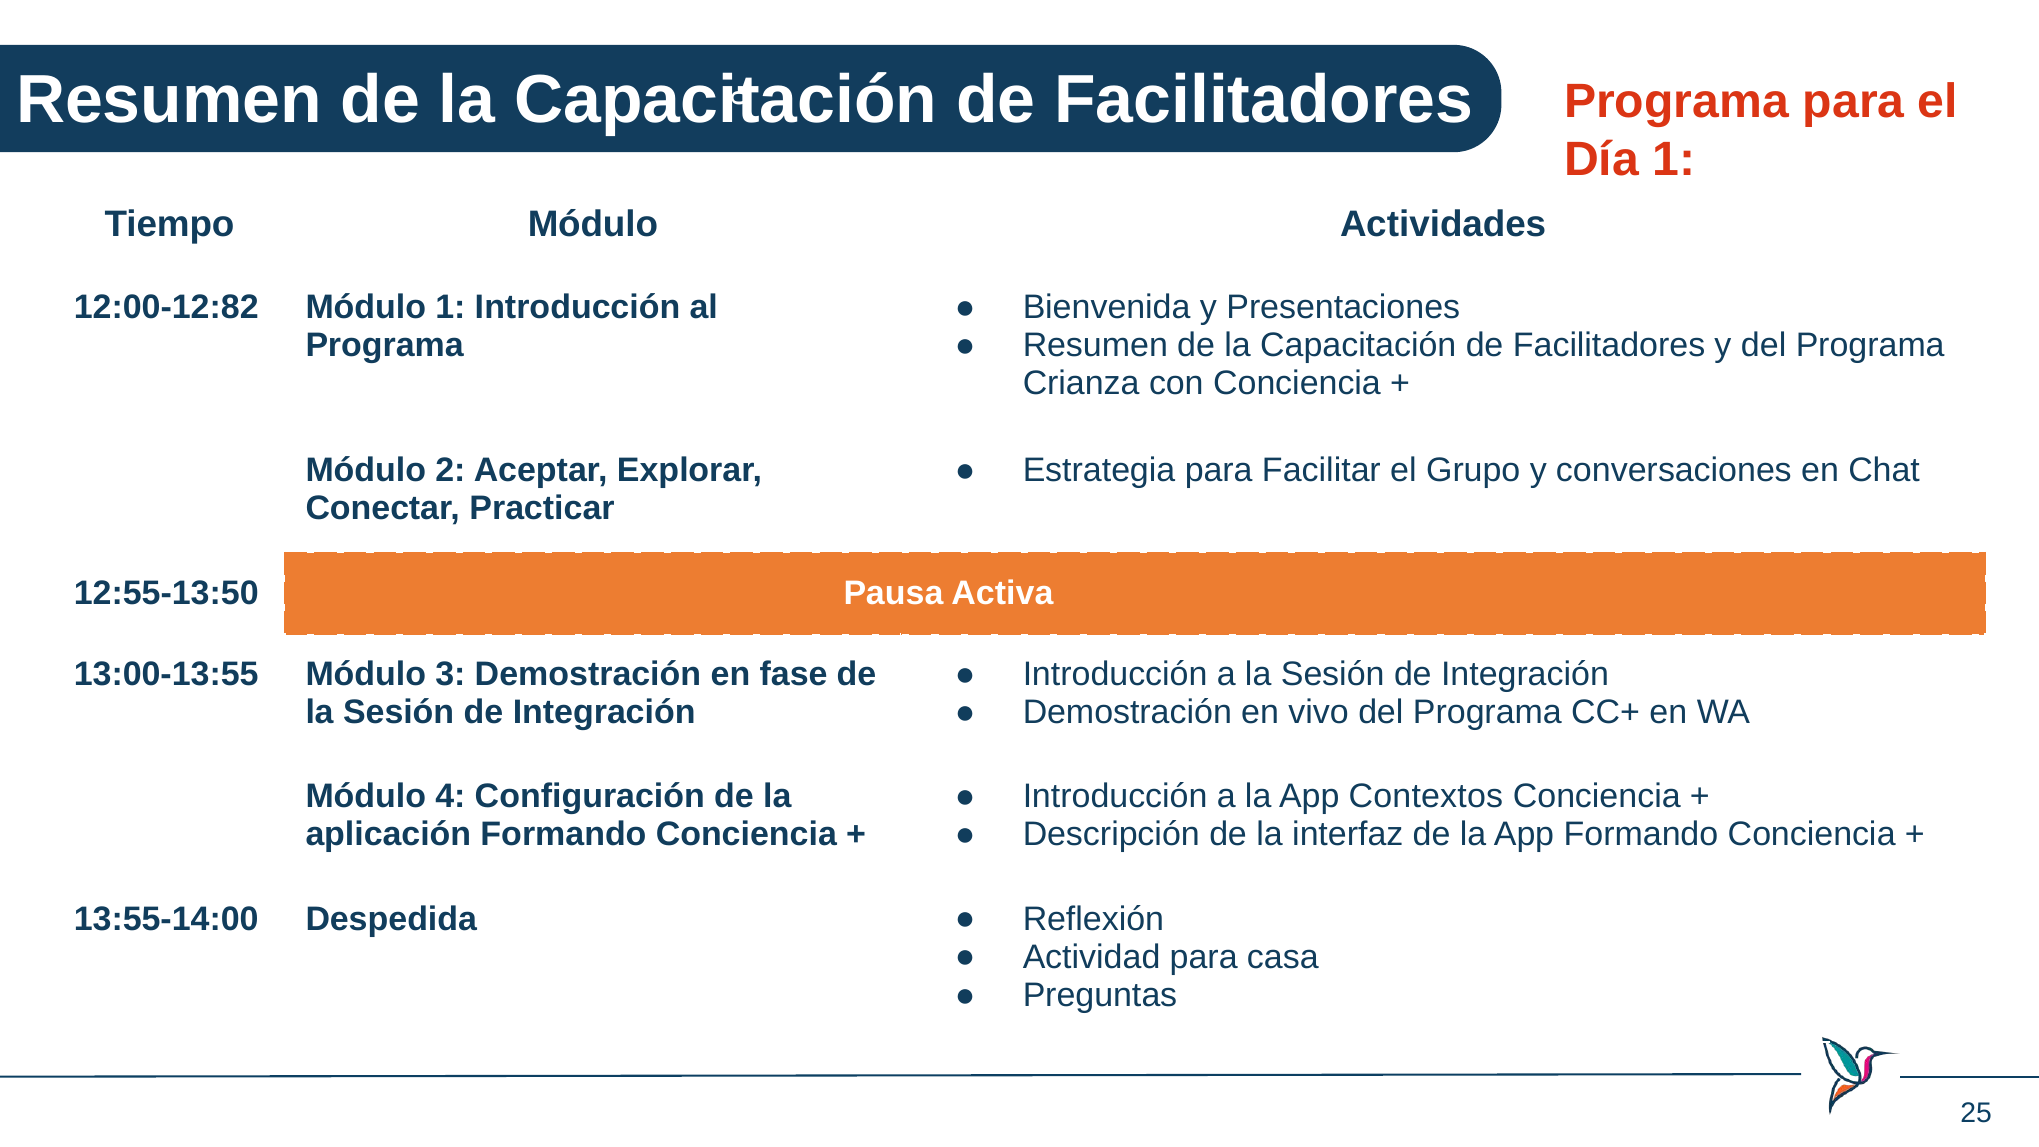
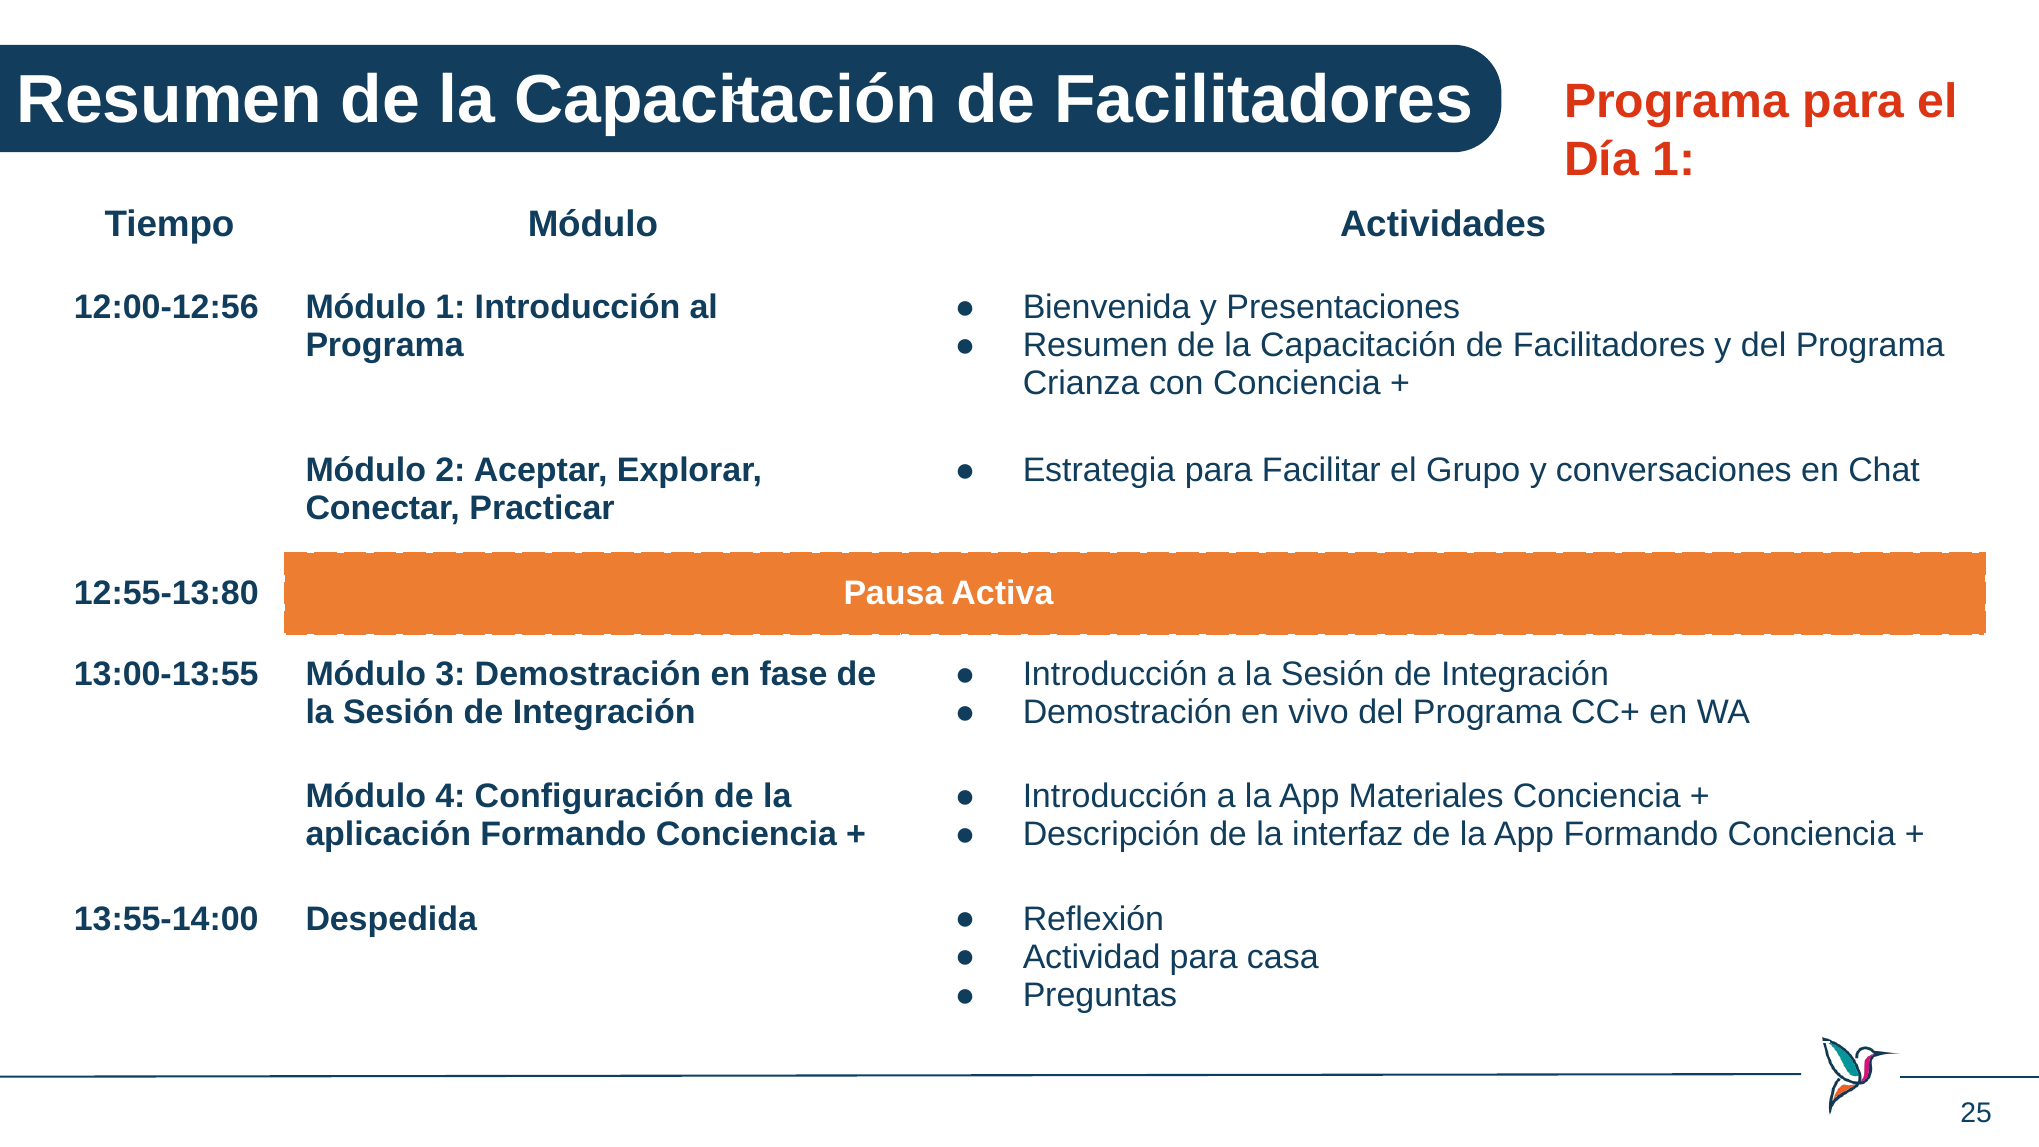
12:00-12:82: 12:00-12:82 -> 12:00-12:56 (166, 308)
12:55-13:50: 12:55-13:50 -> 12:55-13:80 (166, 593)
Contextos: Contextos -> Materiales (1426, 797)
